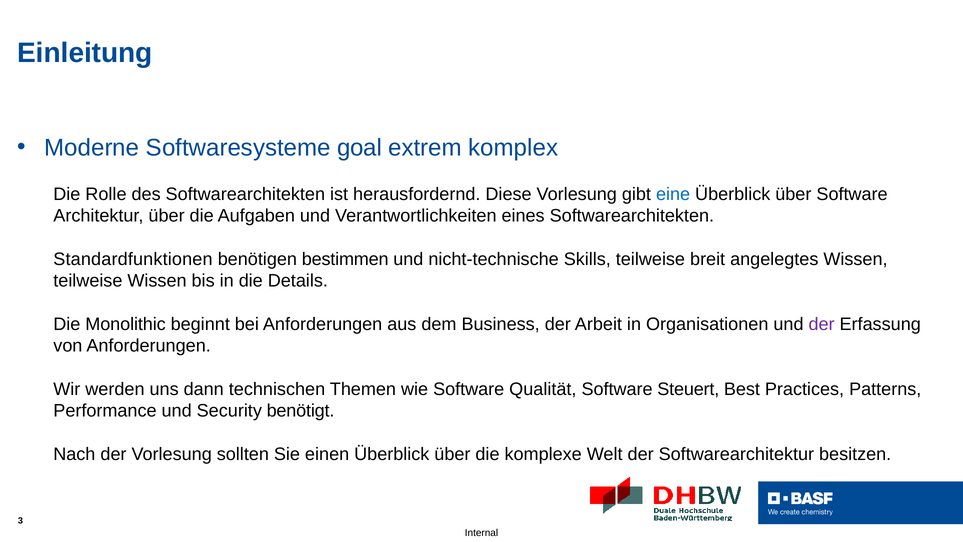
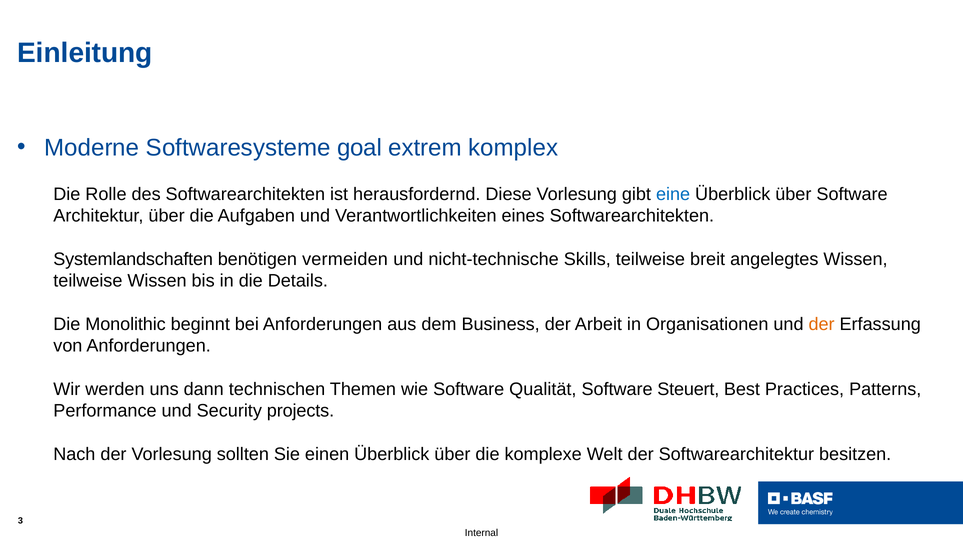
Standardfunktionen: Standardfunktionen -> Systemlandschaften (133, 259)
bestimmen: bestimmen -> vermeiden (345, 259)
der colour: purple -> orange (822, 324)
benötigt: benötigt -> projects (300, 411)
